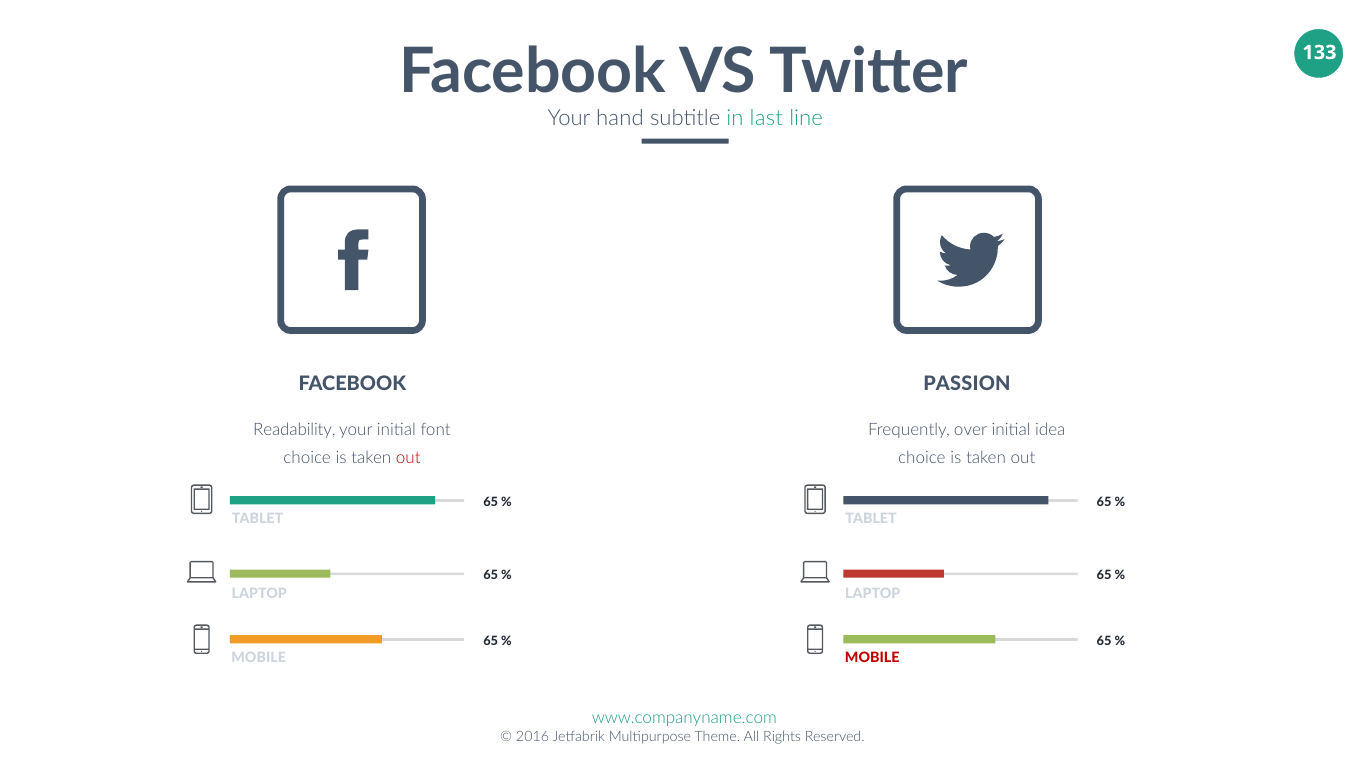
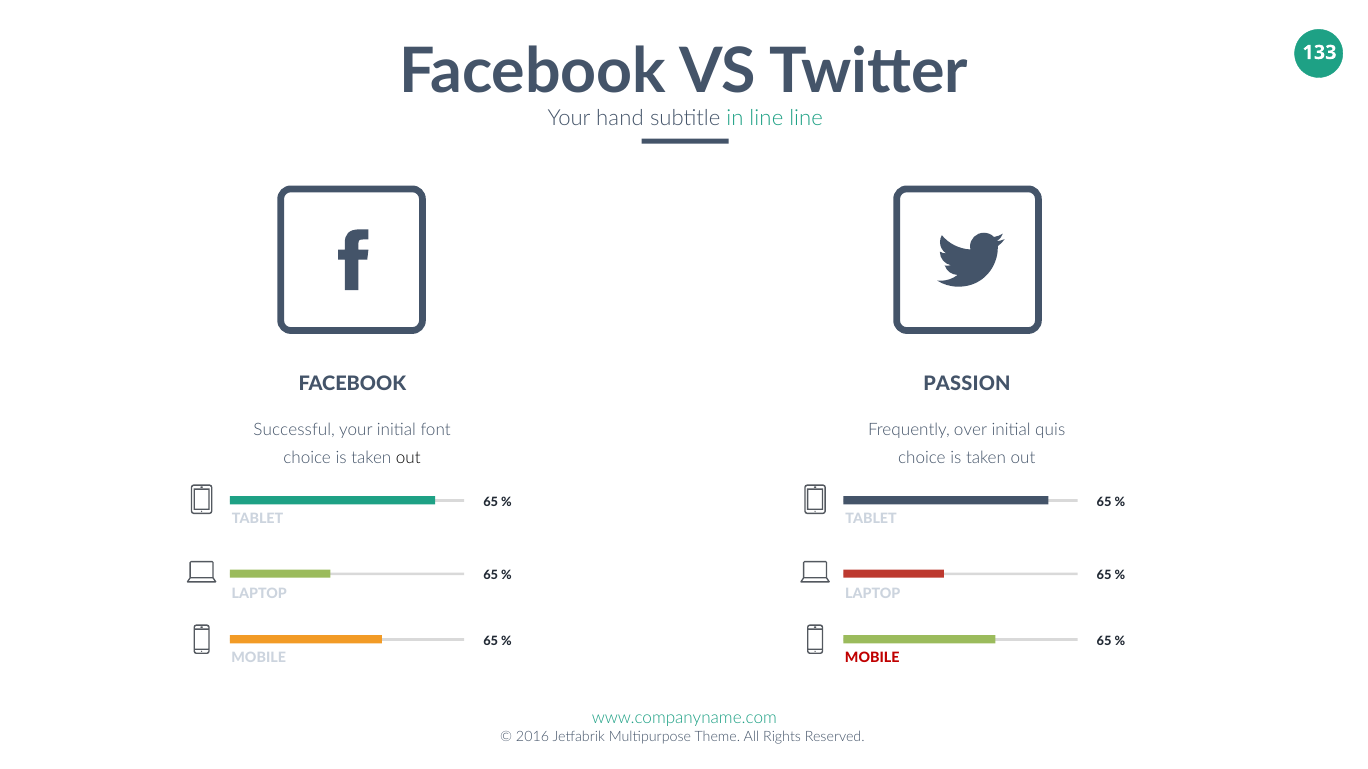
in last: last -> line (766, 118)
Readability: Readability -> Successful (294, 430)
idea: idea -> quis (1050, 430)
out colour: red -> black (408, 459)
